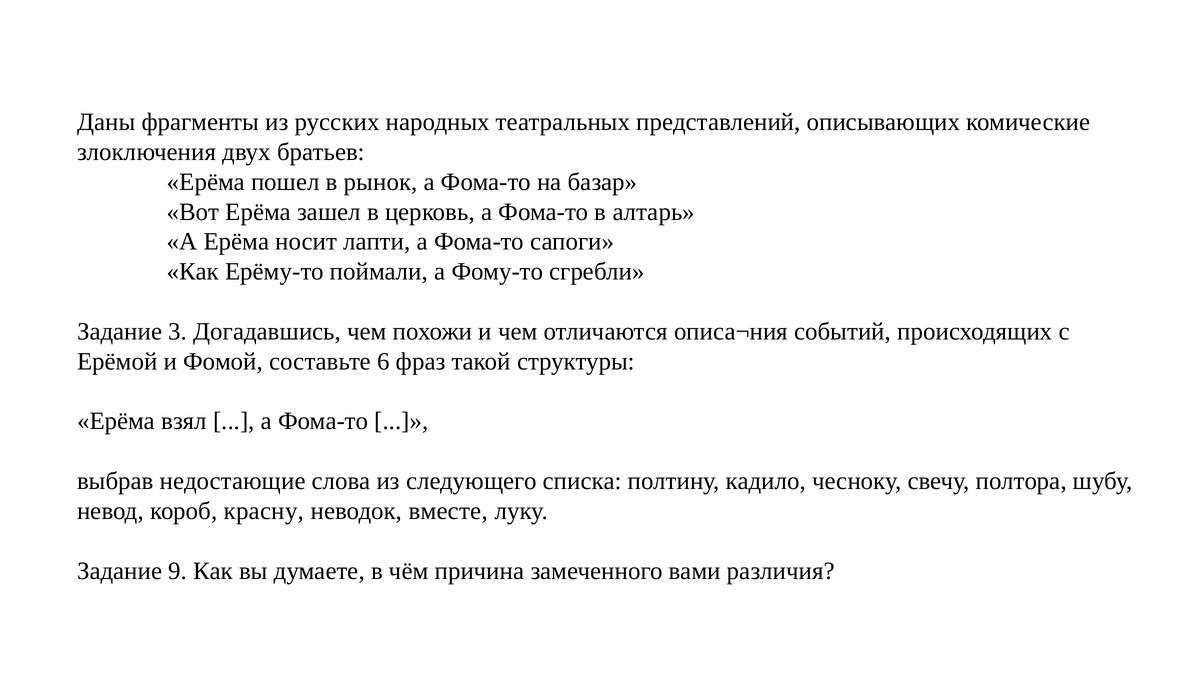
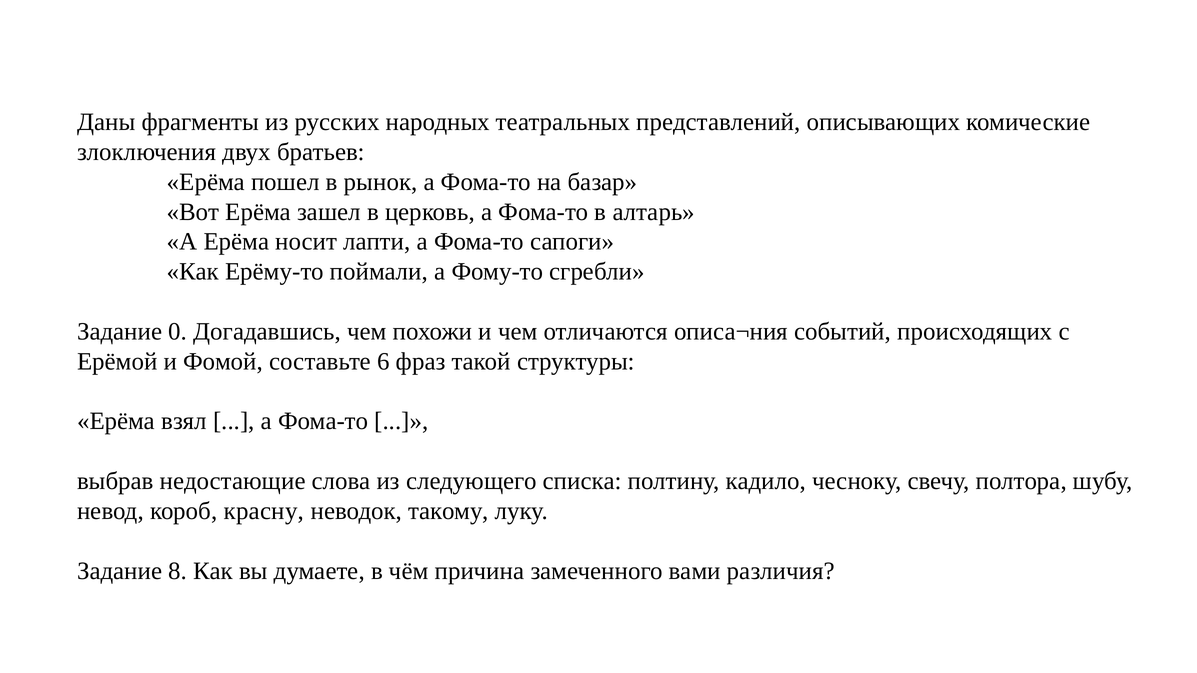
3: 3 -> 0 (178, 332)
вместе: вместе -> такому (448, 511)
9: 9 -> 8 (178, 571)
